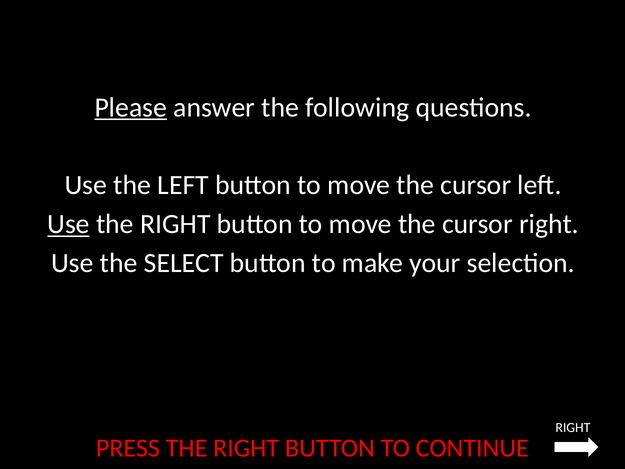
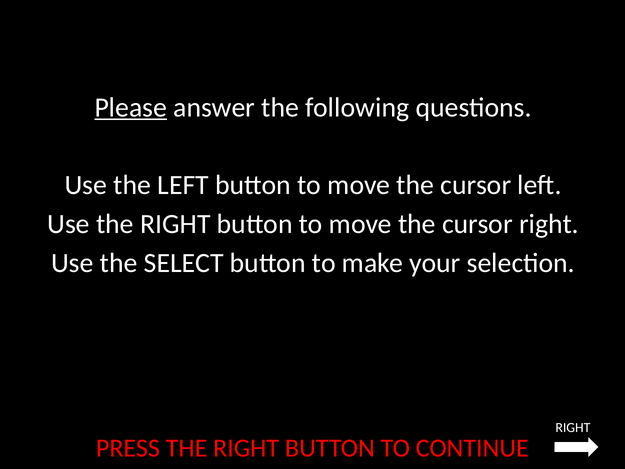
Use underline: present -> none (69, 224)
